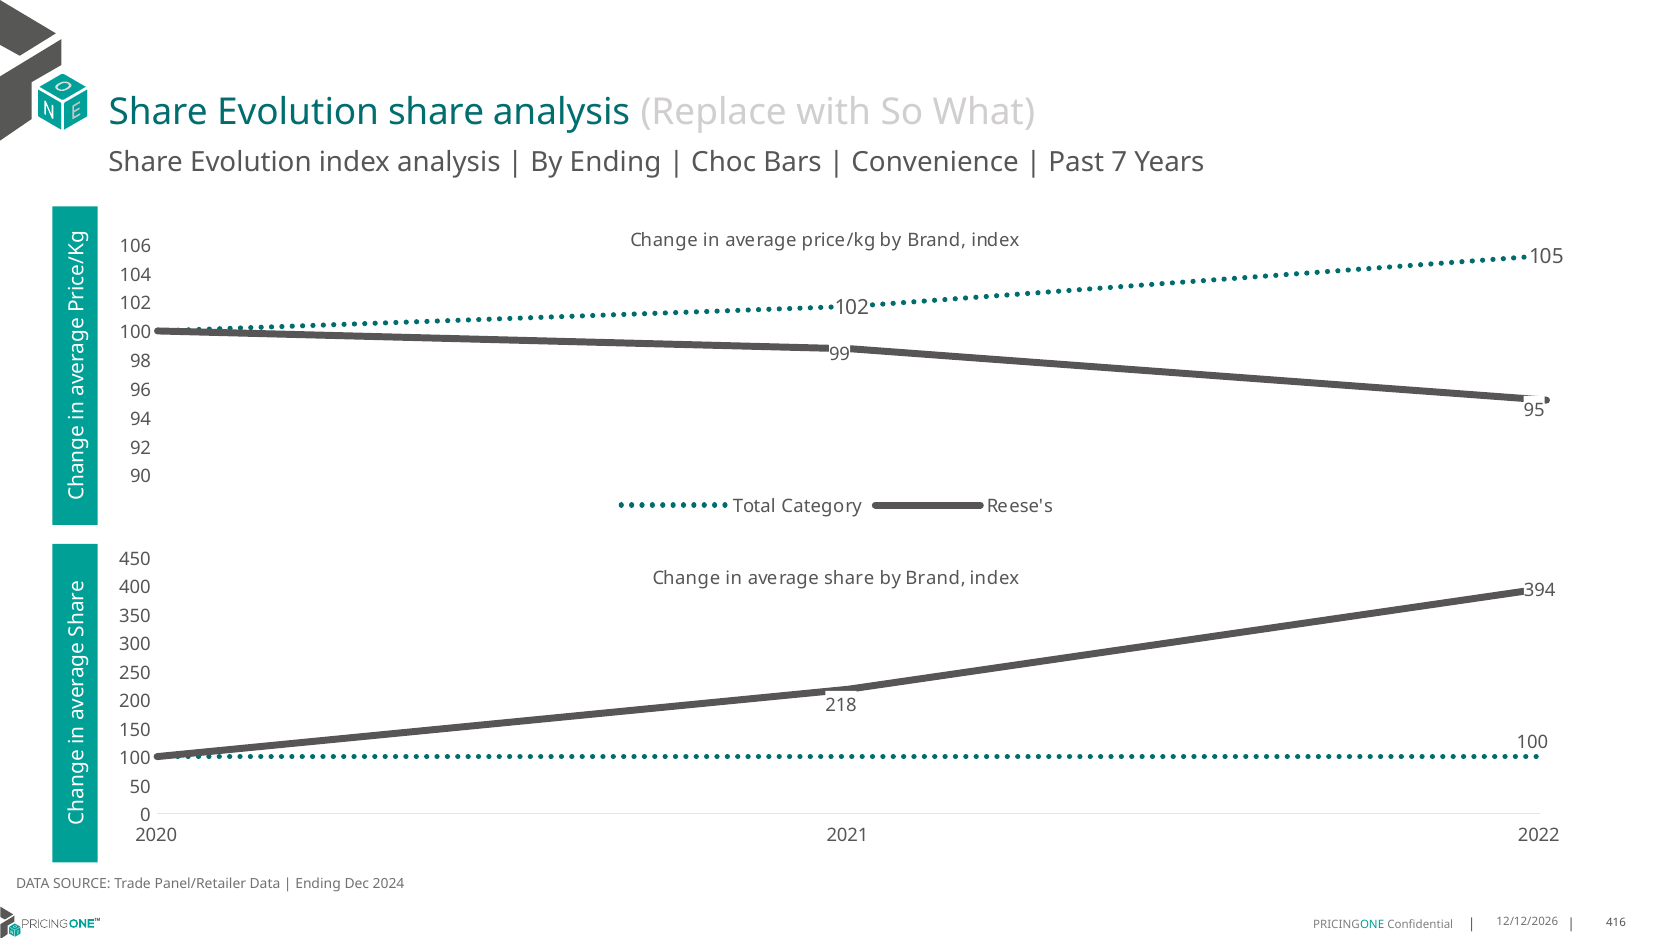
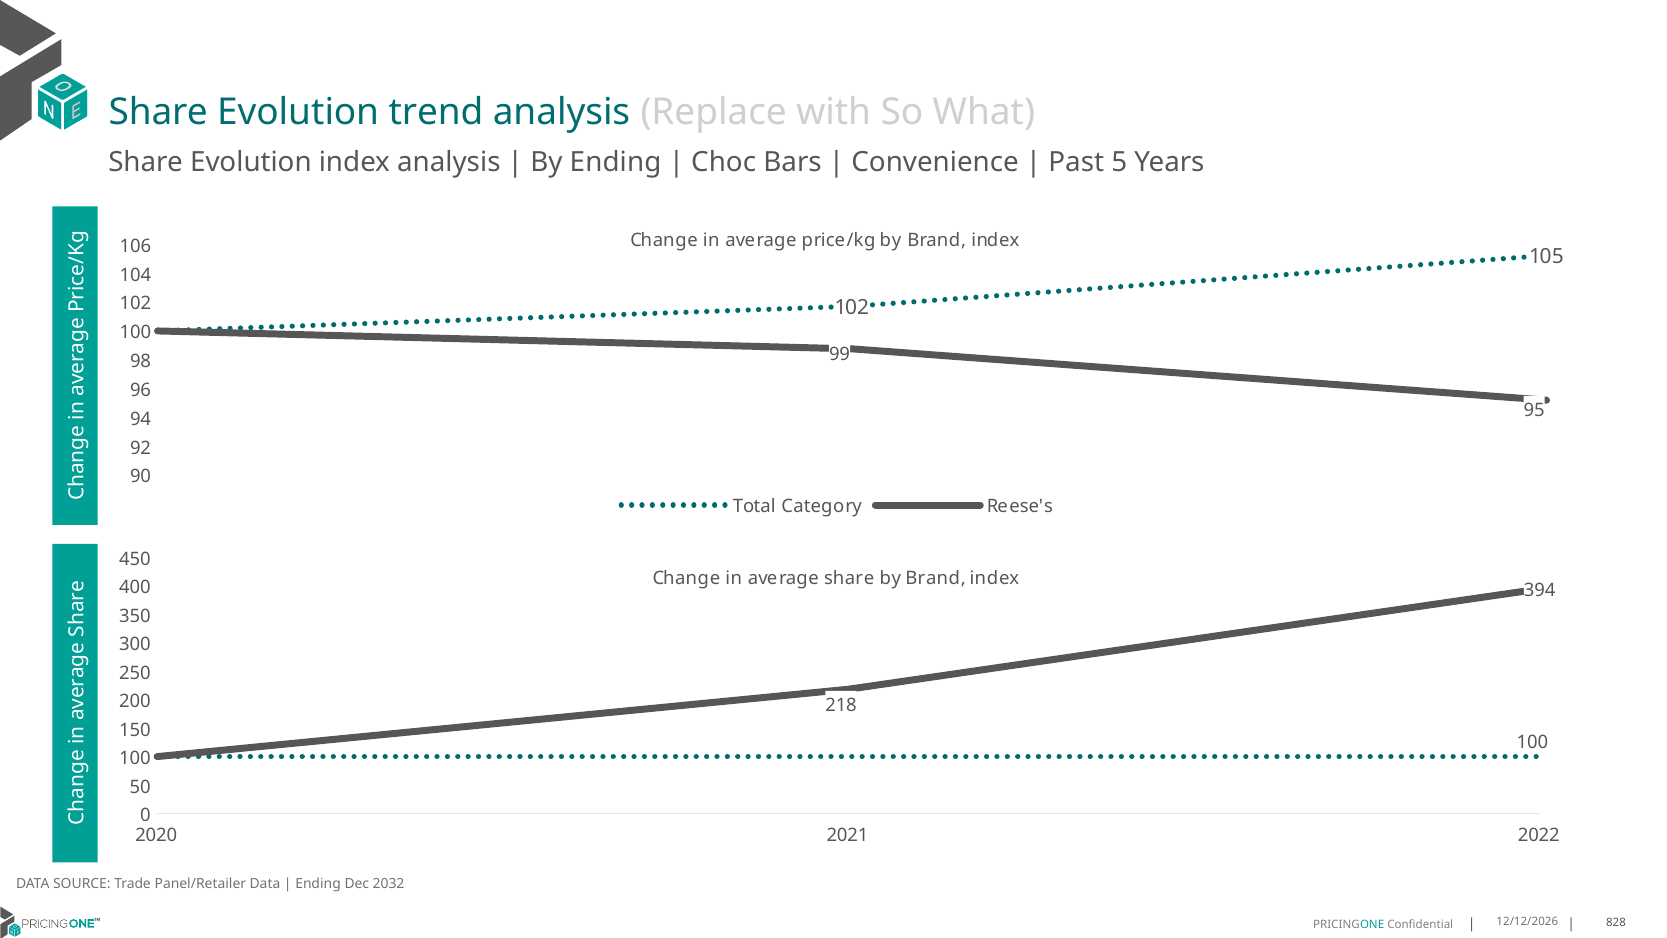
Evolution share: share -> trend (436, 112)
7: 7 -> 5 (1119, 163)
2024: 2024 -> 2032 (389, 883)
416: 416 -> 828 (1616, 922)
